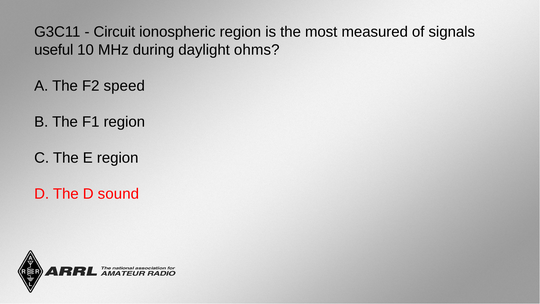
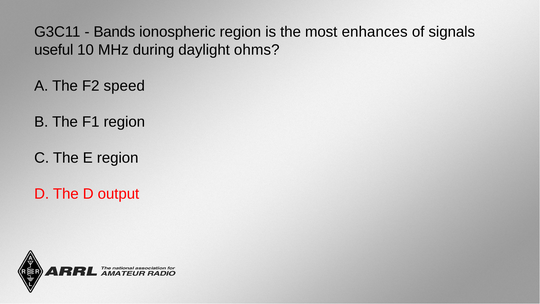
Circuit: Circuit -> Bands (114, 32)
measured: measured -> enhances (375, 32)
sound: sound -> output (118, 194)
